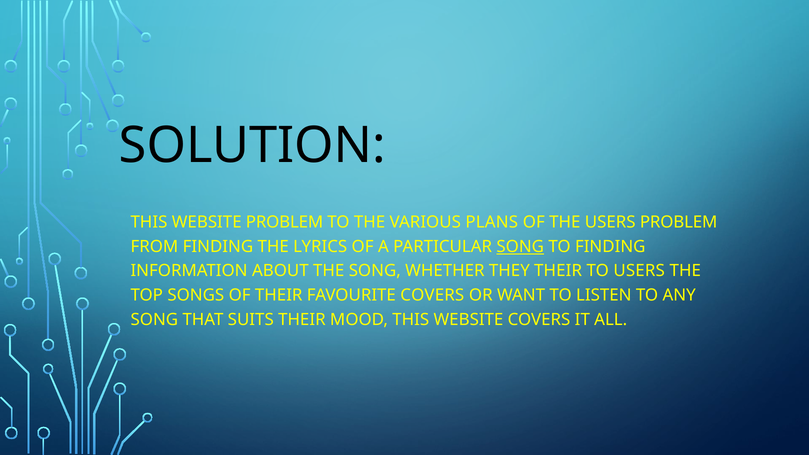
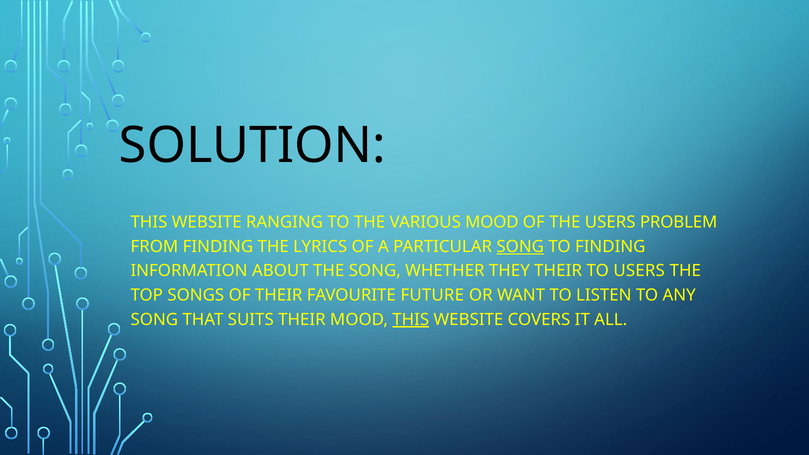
WEBSITE PROBLEM: PROBLEM -> RANGING (284, 222)
VARIOUS PLANS: PLANS -> MOOD (492, 222)
FAVOURITE COVERS: COVERS -> FUTURE (432, 295)
THIS underline: none -> present (411, 320)
